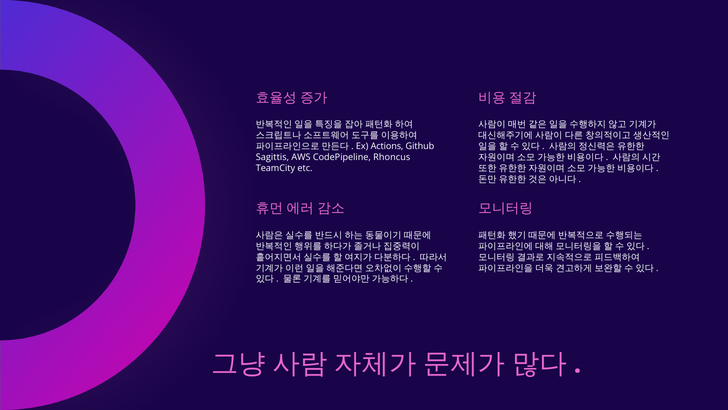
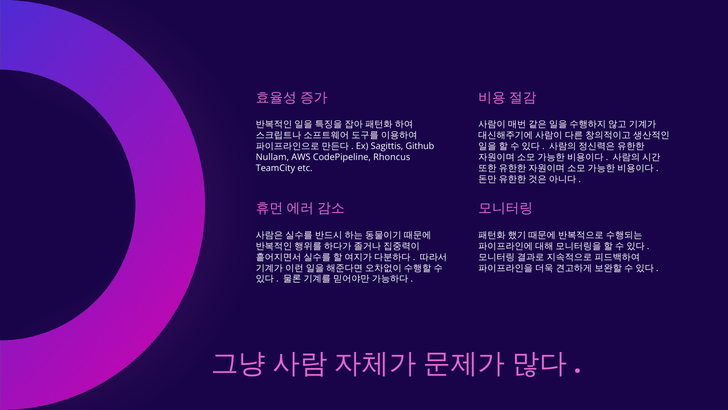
Actions: Actions -> Sagittis (387, 146)
Sagittis: Sagittis -> Nullam (272, 157)
